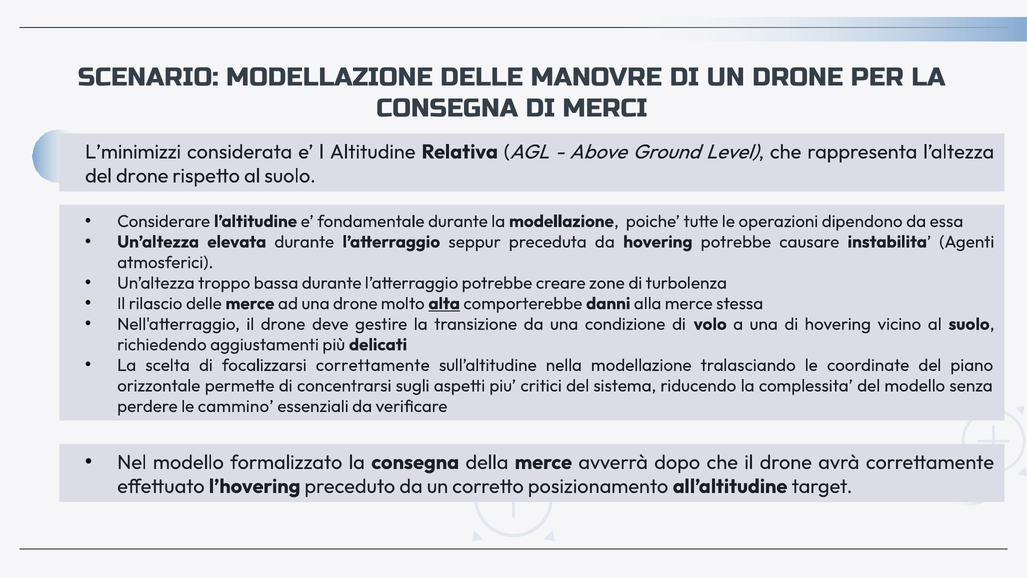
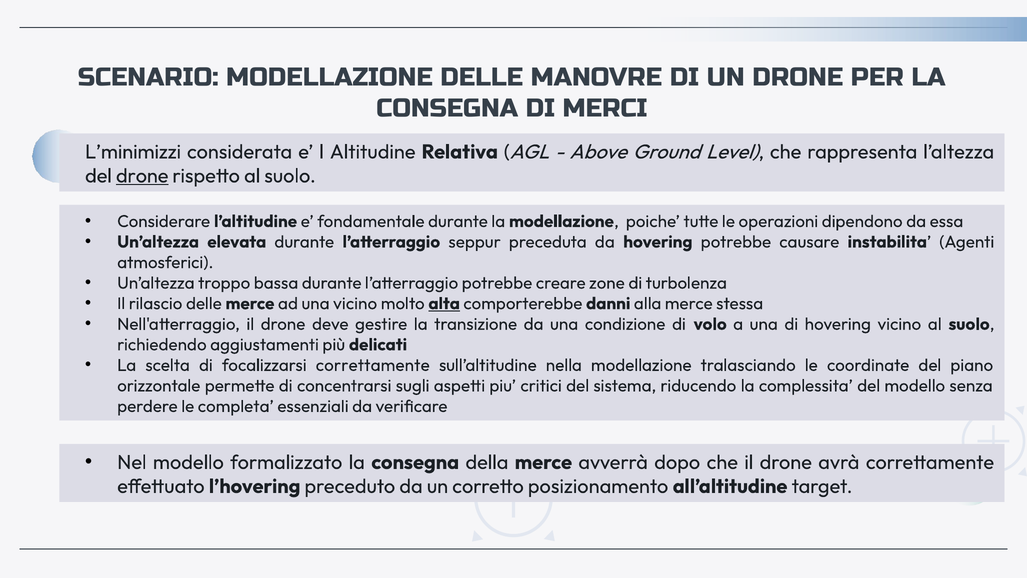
drone underline: none -> present (142, 176)
una drone: drone -> vicino (355, 303)
cammino: cammino -> completa (236, 406)
